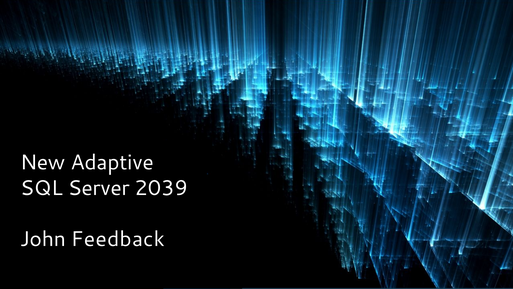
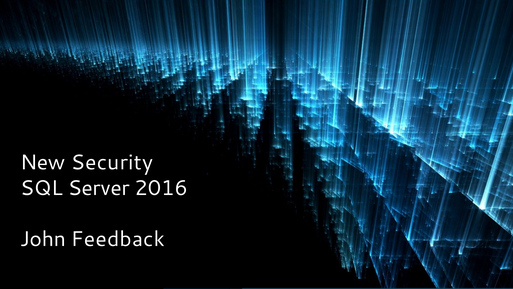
Adaptive: Adaptive -> Security (112, 162)
2039: 2039 -> 2016 (161, 188)
